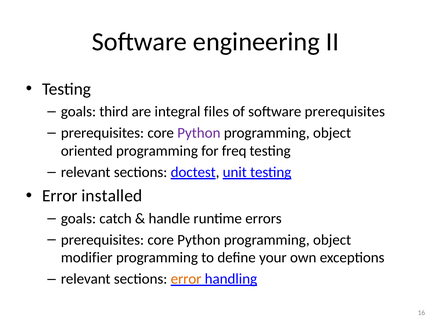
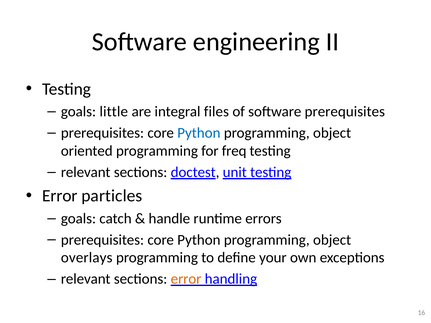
third: third -> little (114, 112)
Python colour: purple -> blue (199, 133)
installed: installed -> particles (112, 196)
modifier: modifier -> overlays (87, 258)
